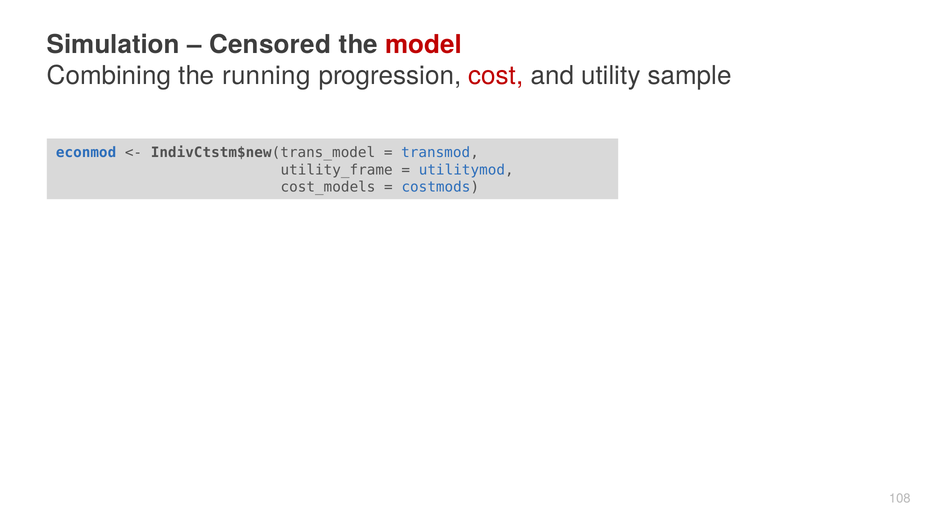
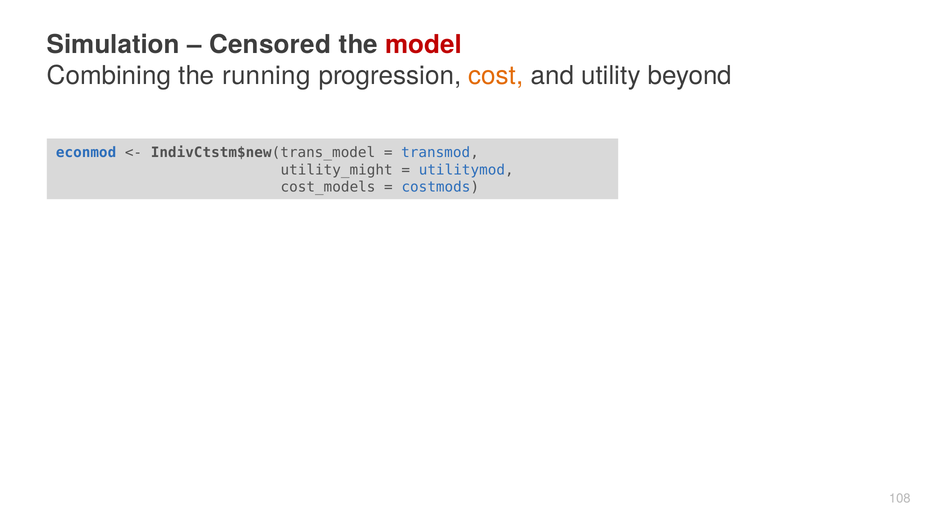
cost colour: red -> orange (496, 76)
sample: sample -> beyond (690, 76)
utility_frame: utility_frame -> utility_might (337, 170)
